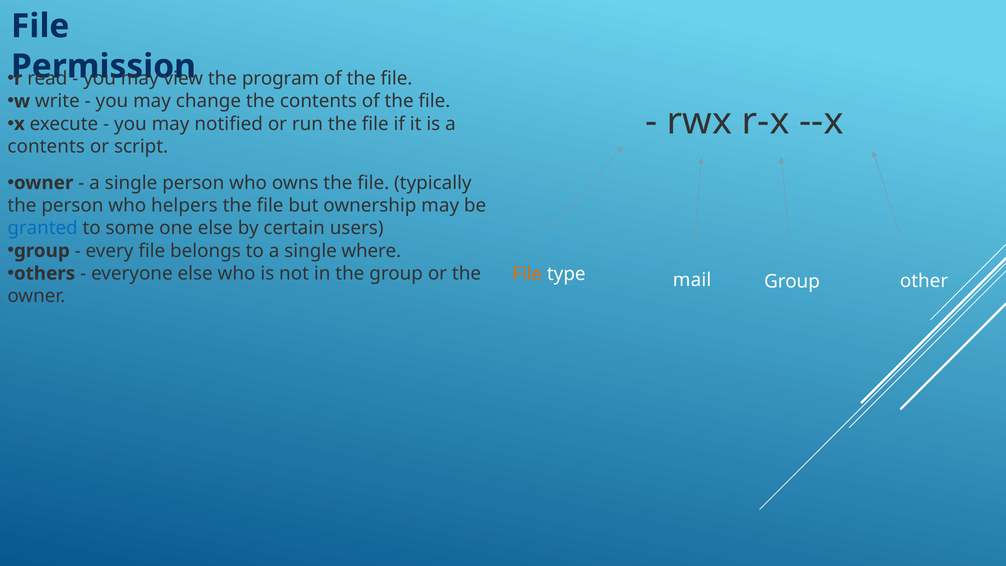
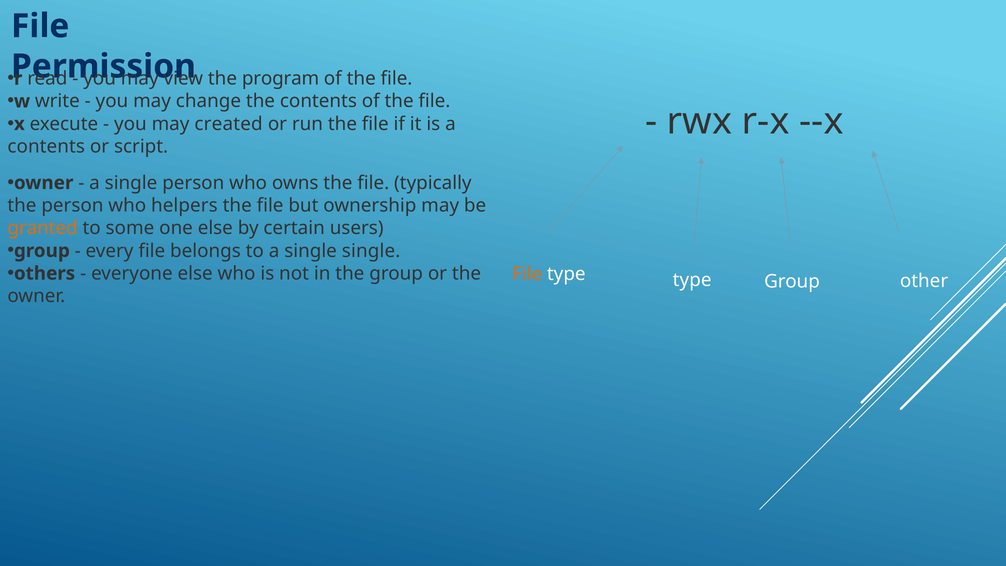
notified: notified -> created (229, 124)
granted colour: blue -> orange (43, 228)
single where: where -> single (371, 251)
type mail: mail -> type (692, 280)
